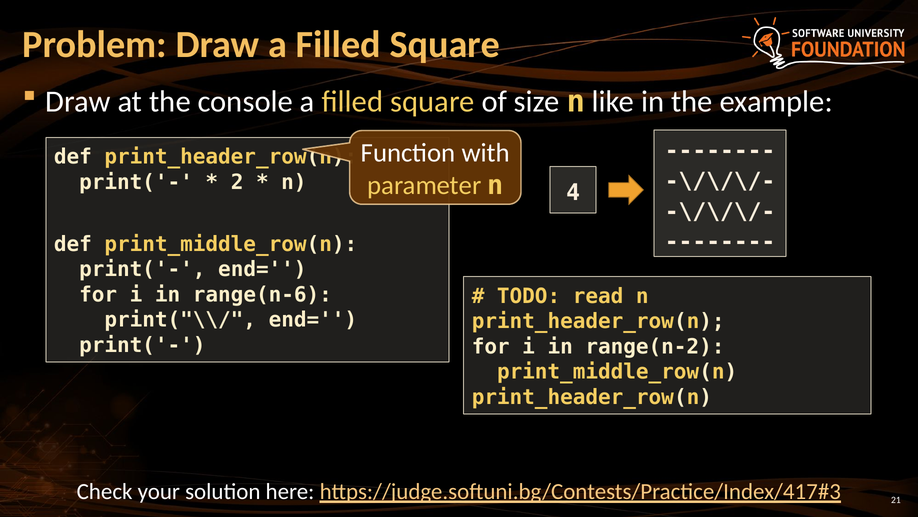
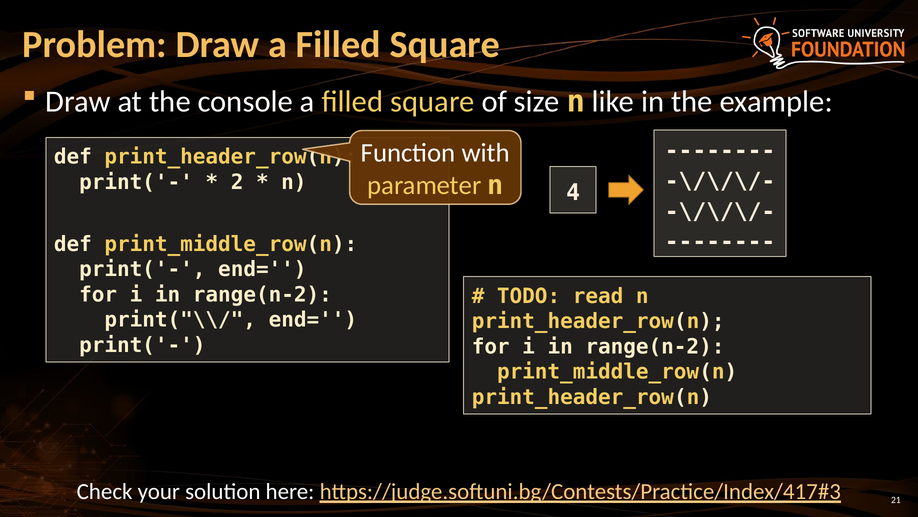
range(n-6: range(n-6 -> range(n-2 (262, 295)
